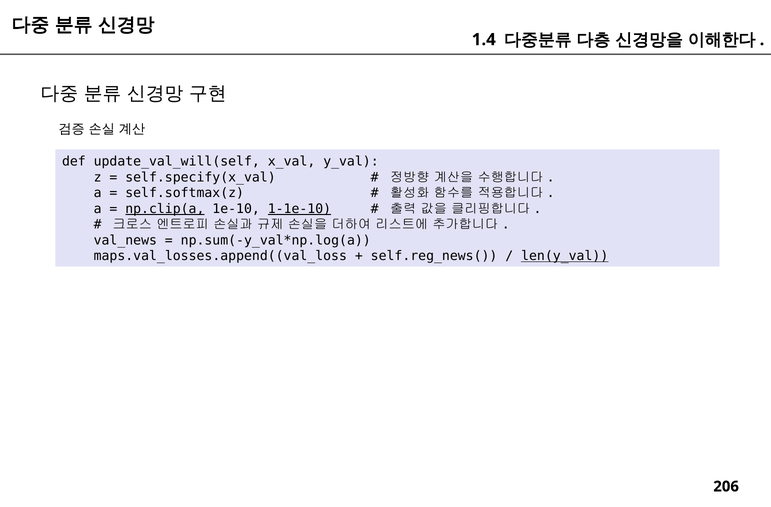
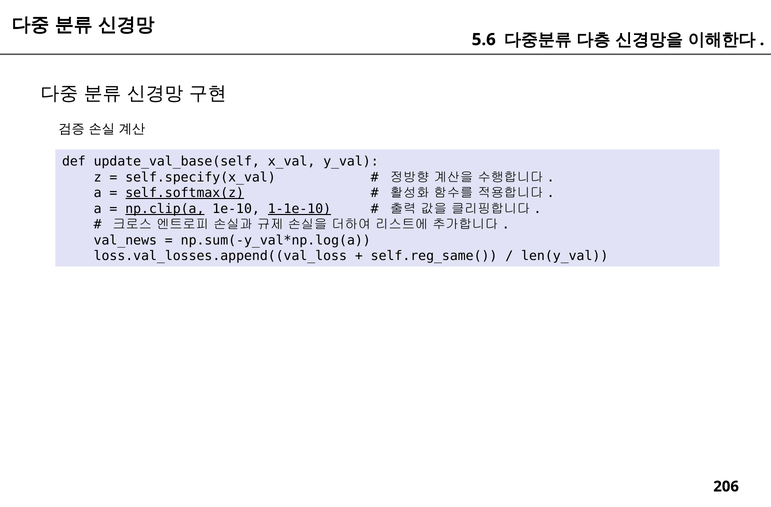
1.4: 1.4 -> 5.6 (484, 40)
update_val_will(self: update_val_will(self -> update_val_base(self (177, 161)
self.softmax(z underline: none -> present (185, 193)
maps.val_losses.append((val_loss: maps.val_losses.append((val_loss -> loss.val_losses.append((val_loss (220, 256)
self.reg_news(: self.reg_news( -> self.reg_same( (434, 256)
len(y_val underline: present -> none (565, 256)
